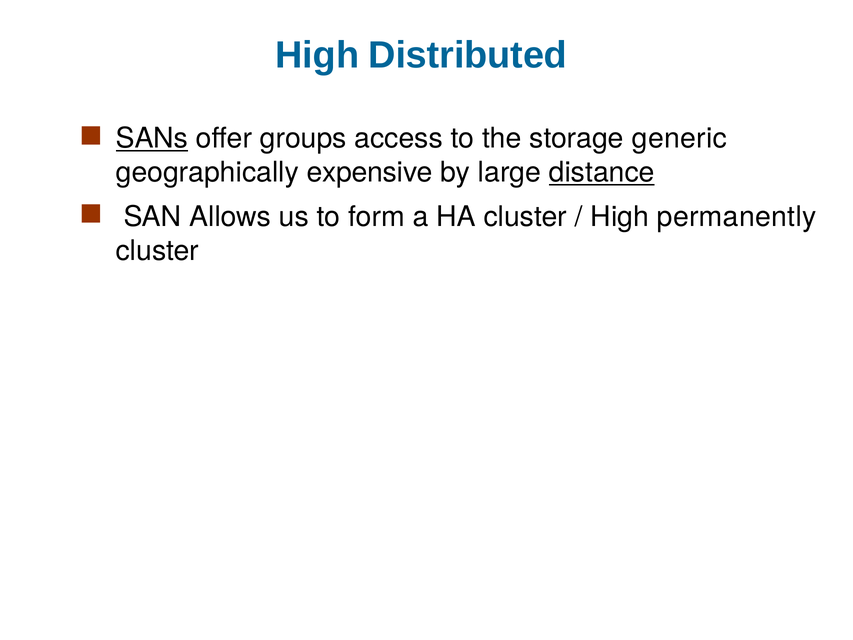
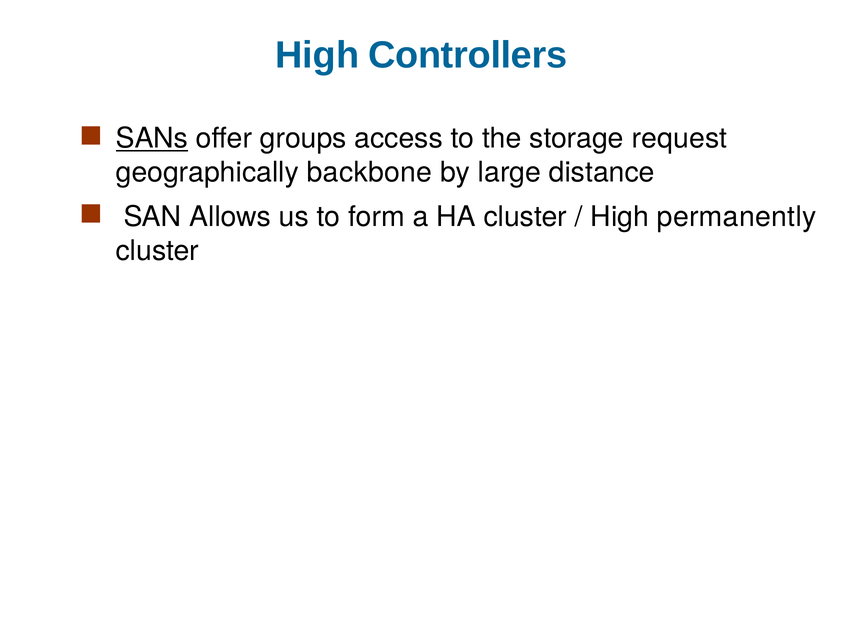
Distributed: Distributed -> Controllers (468, 55)
generic: generic -> request (679, 138)
expensive: expensive -> backbone (369, 172)
distance underline: present -> none (602, 172)
